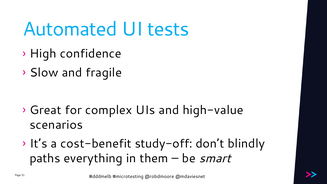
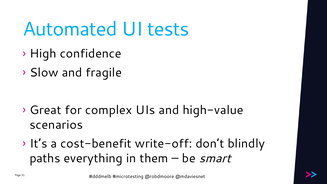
study-off: study-off -> write-off (164, 144)
